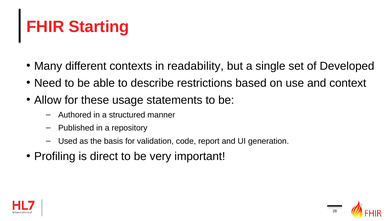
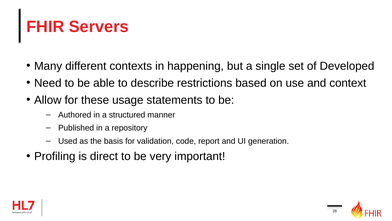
Starting: Starting -> Servers (99, 27)
readability: readability -> happening (196, 66)
